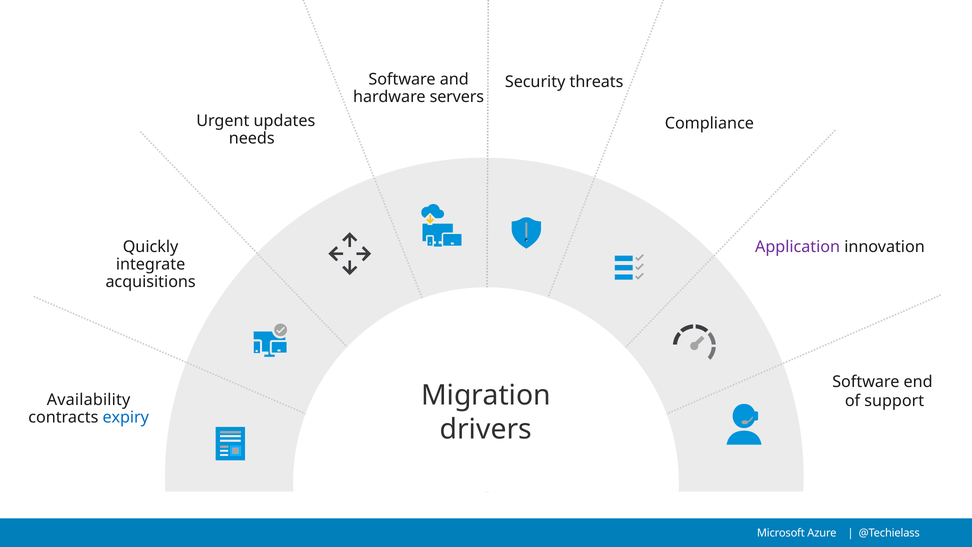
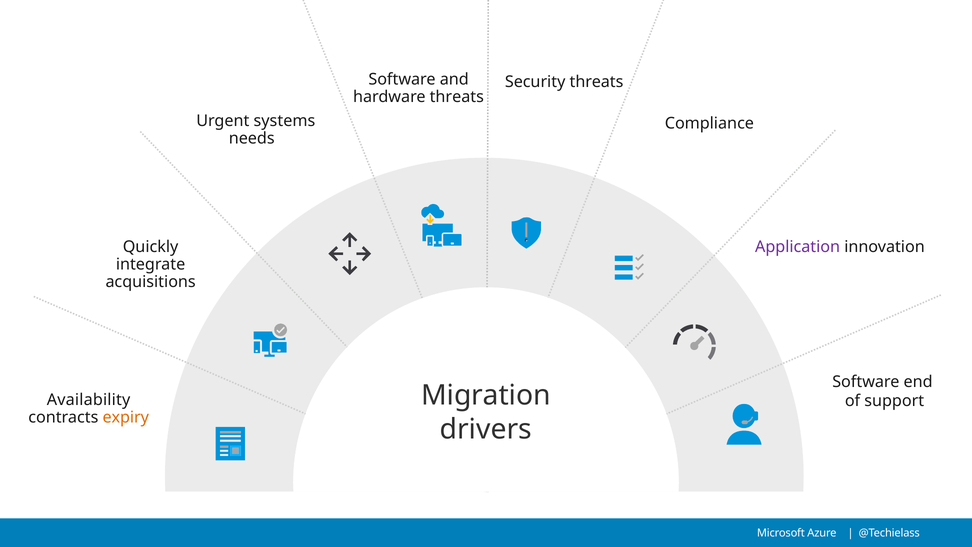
hardware servers: servers -> threats (457, 97)
updates: updates -> systems (284, 121)
expiry colour: blue -> orange (126, 417)
